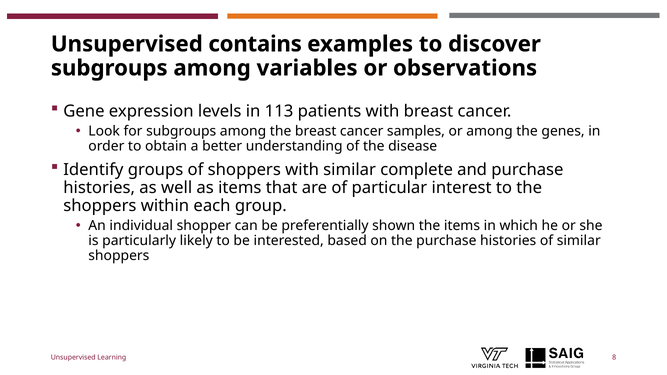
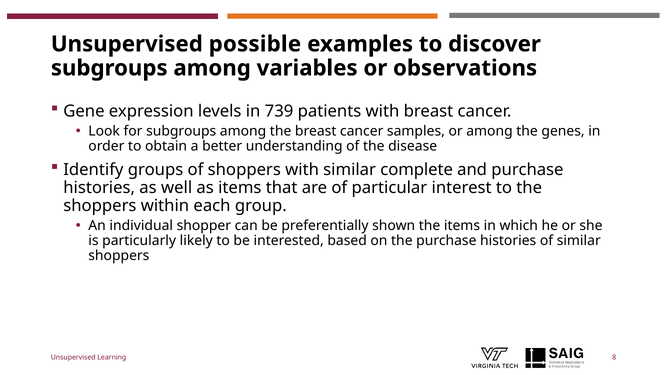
contains: contains -> possible (255, 44)
113: 113 -> 739 (279, 111)
